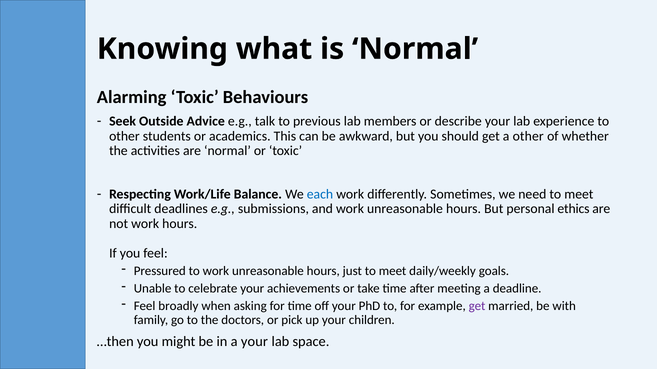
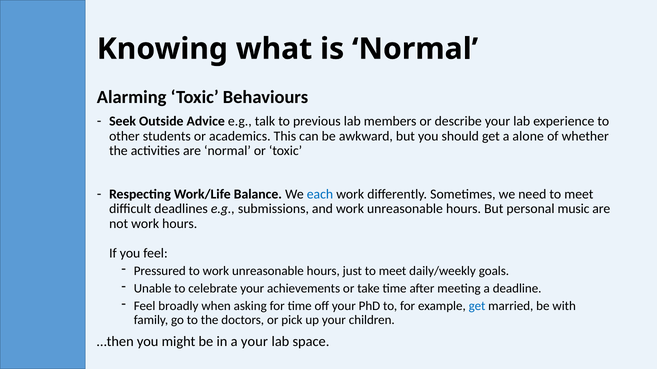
a other: other -> alone (528, 136)
ethics: ethics -> music (574, 209)
get colour: purple -> blue (477, 306)
